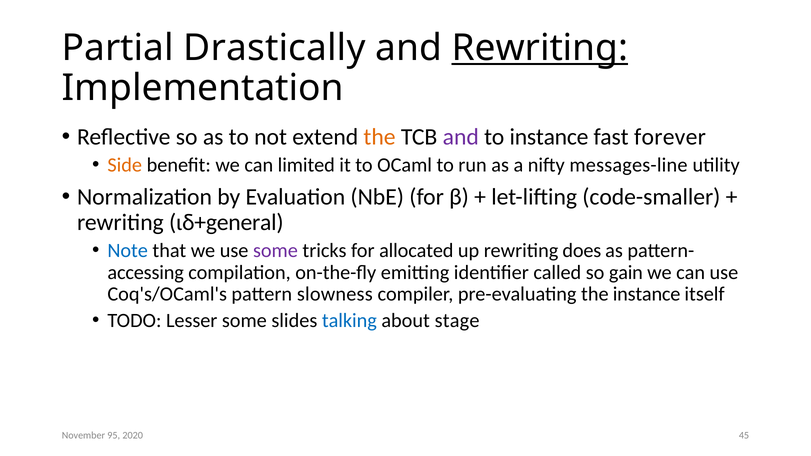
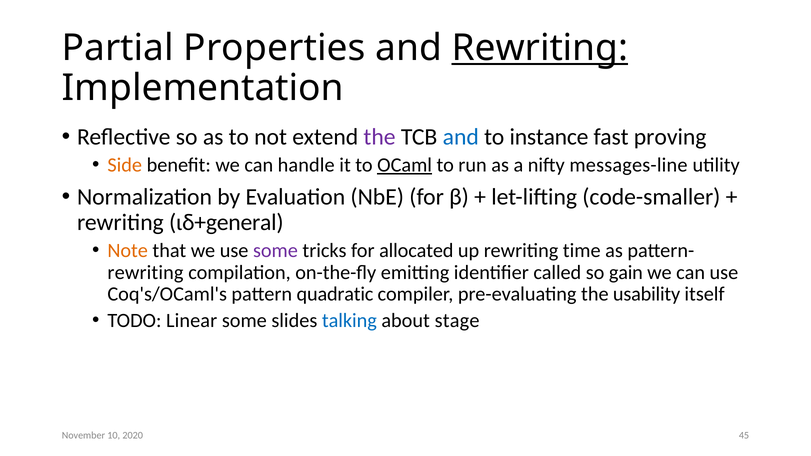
Drastically: Drastically -> Properties (275, 48)
the colour: orange -> purple (380, 137)
and colour: purple -> blue (461, 137)
forever: forever -> proving (670, 137)
limited: limited -> handle (306, 165)
OCaml underline: none -> present (405, 165)
Note colour: blue -> orange (128, 251)
does: does -> time (582, 251)
accessing: accessing -> rewriting (145, 272)
slowness: slowness -> quadratic (335, 294)
the instance: instance -> usability (647, 294)
Lesser: Lesser -> Linear (192, 320)
95: 95 -> 10 (114, 436)
